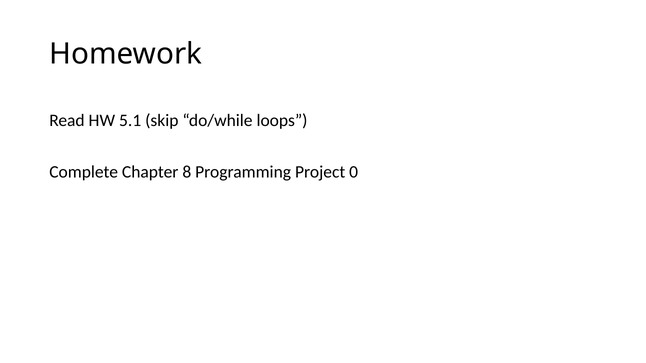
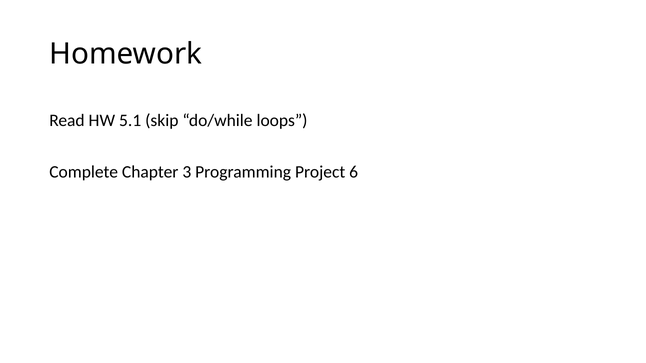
8: 8 -> 3 (187, 172)
0: 0 -> 6 (354, 172)
